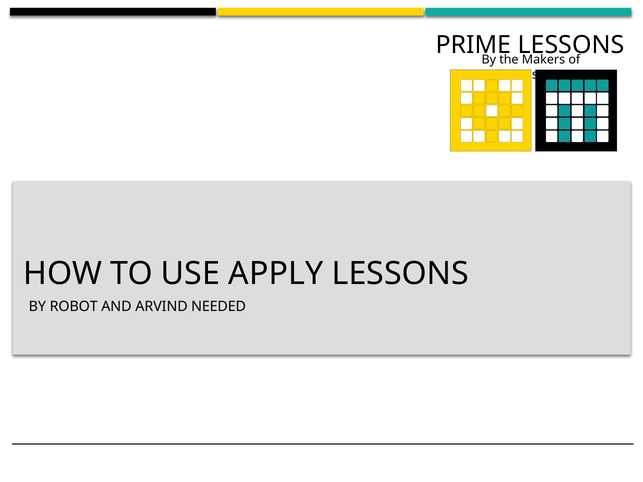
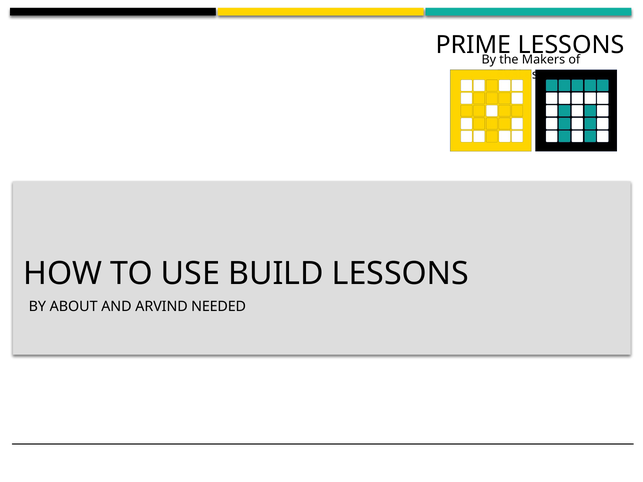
APPLY: APPLY -> BUILD (276, 274)
ROBOT: ROBOT -> ABOUT (74, 306)
